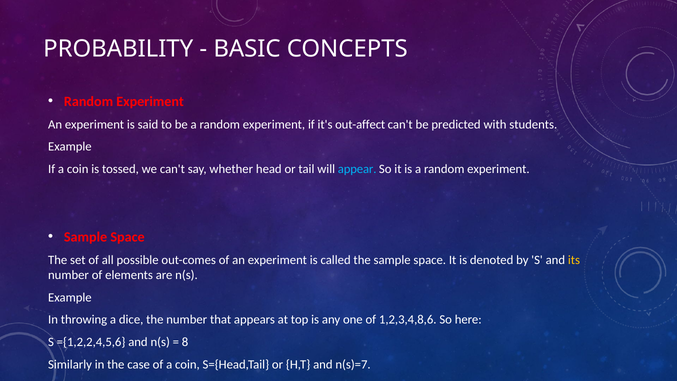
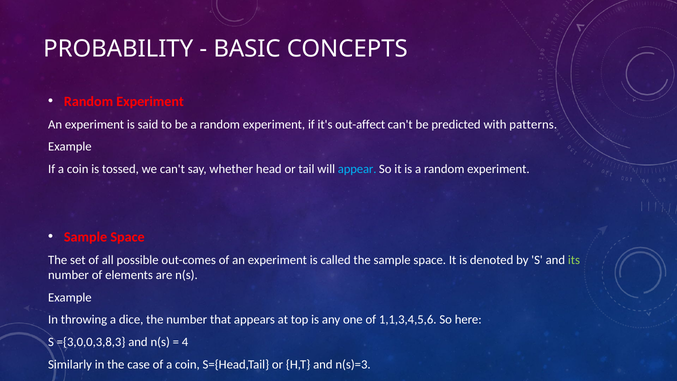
students: students -> patterns (533, 124)
its colour: yellow -> light green (574, 260)
1,2,3,4,8,6: 1,2,3,4,8,6 -> 1,1,3,4,5,6 (408, 320)
={1,2,2,4,5,6: ={1,2,2,4,5,6 -> ={3,0,0,3,8,3 (91, 342)
8: 8 -> 4 (185, 342)
n(s)=7: n(s)=7 -> n(s)=3 (353, 364)
